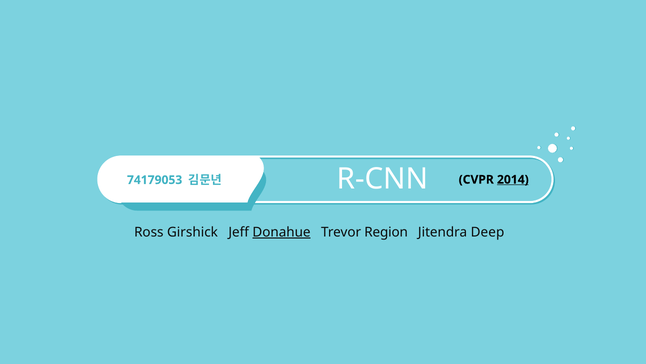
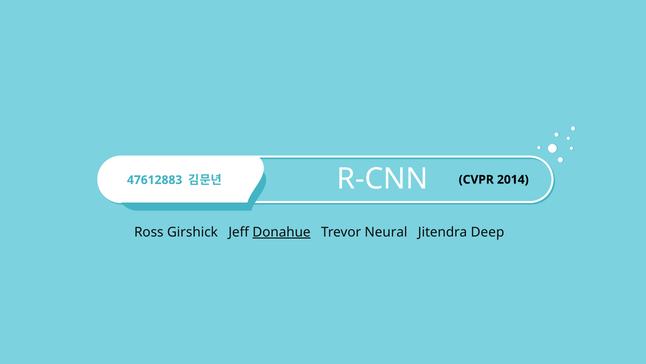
74179053: 74179053 -> 47612883 (155, 180)
2014 underline: present -> none (513, 179)
Region: Region -> Neural (386, 232)
